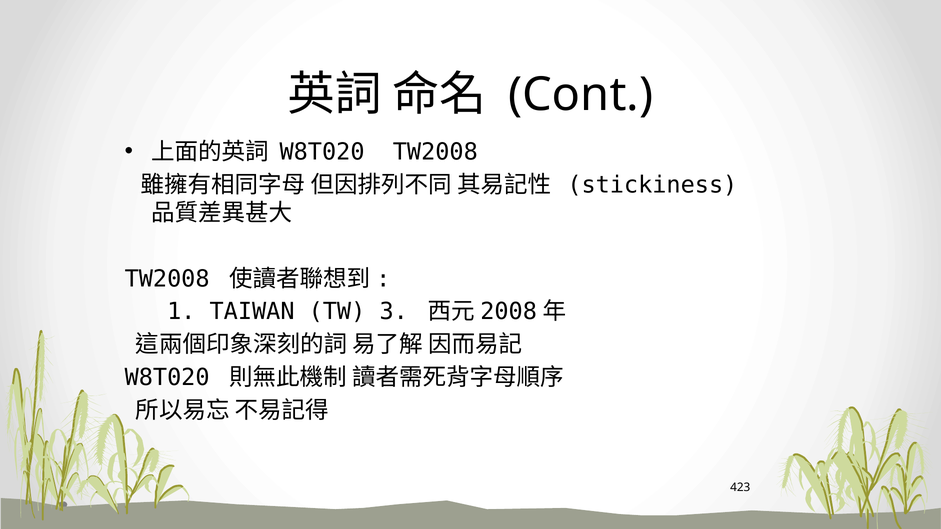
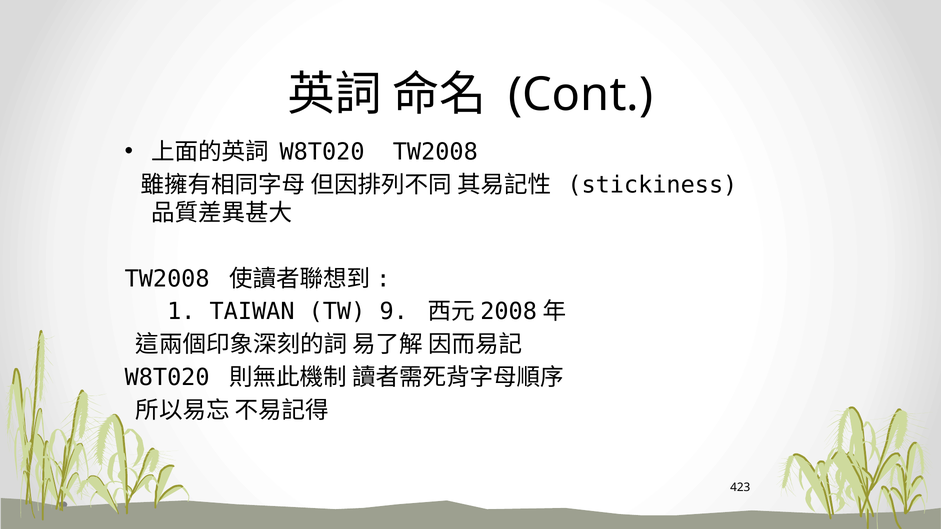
3: 3 -> 9 (394, 312)
